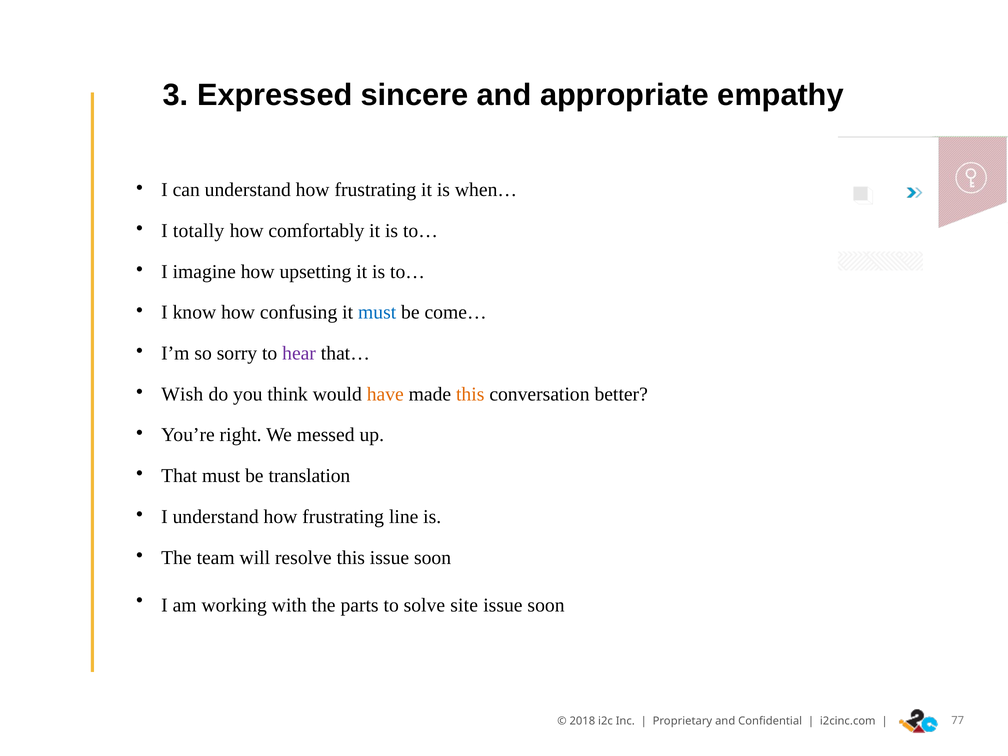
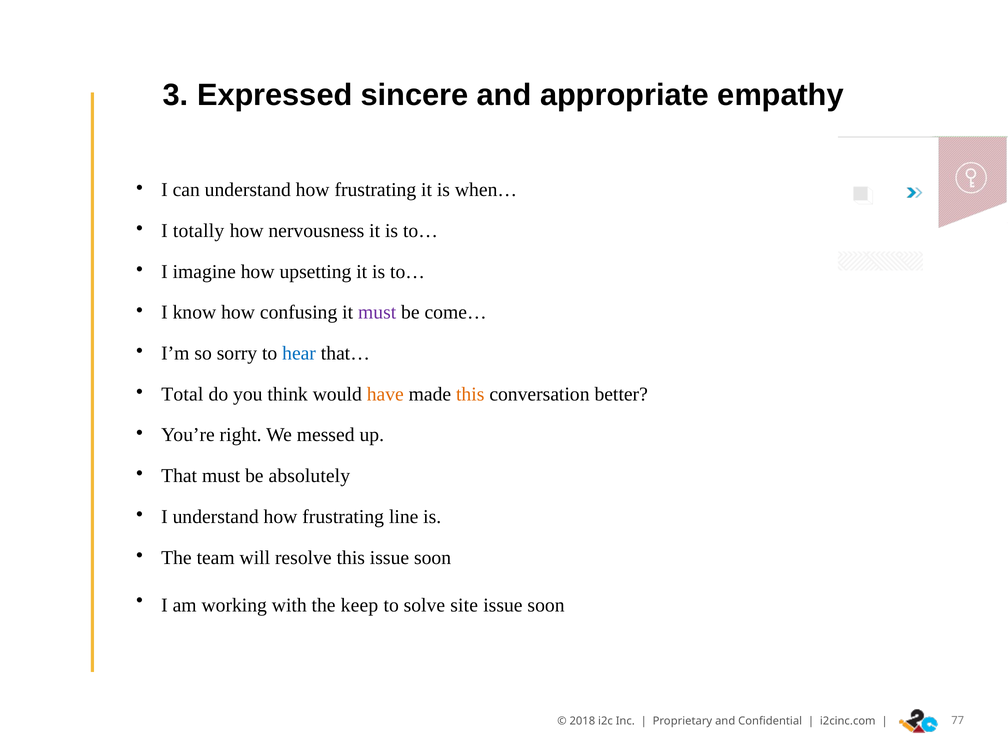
comfortably: comfortably -> nervousness (316, 231)
must colour: blue -> purple (377, 313)
hear colour: purple -> blue (299, 353)
Wish: Wish -> Total (182, 394)
translation: translation -> absolutely (309, 476)
parts: parts -> keep (359, 605)
